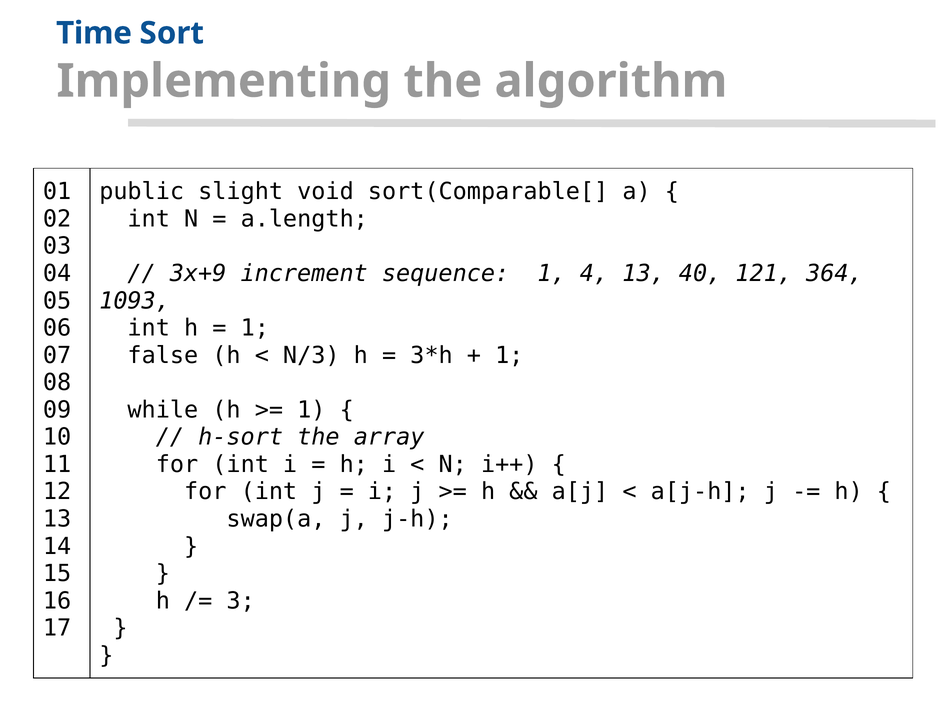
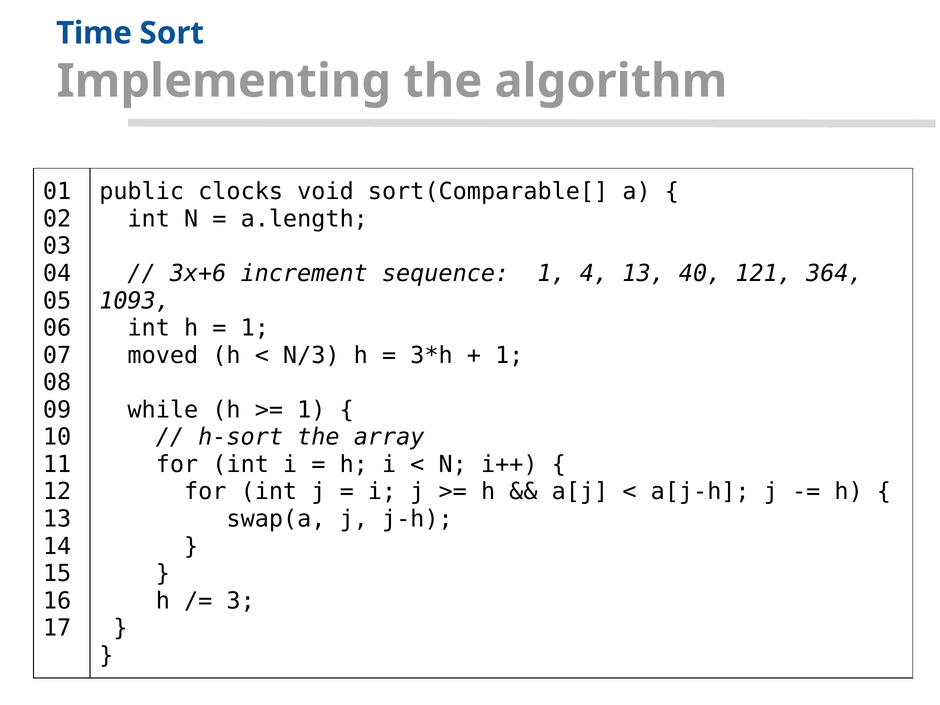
slight: slight -> clocks (241, 192)
3x+9: 3x+9 -> 3x+6 (198, 274)
false: false -> moved (163, 355)
